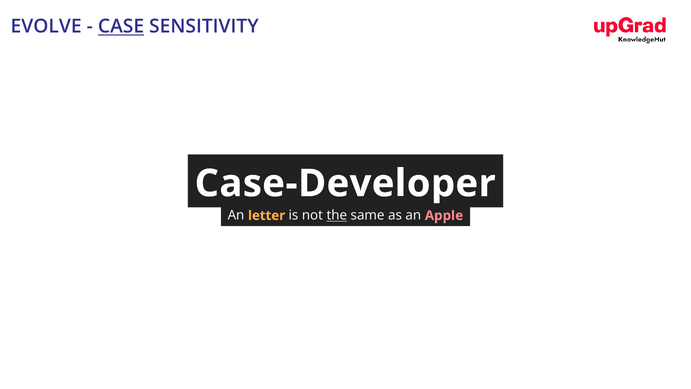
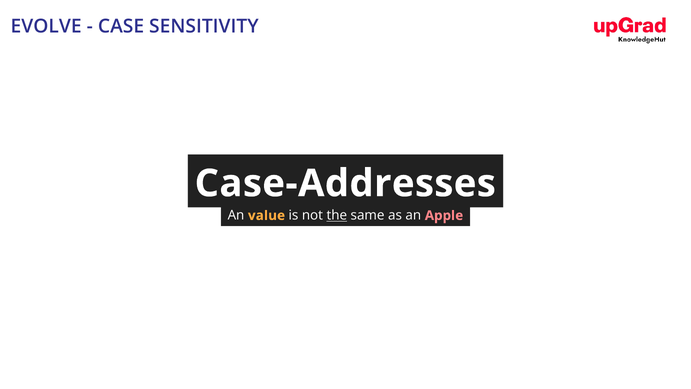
CASE underline: present -> none (121, 27)
Case-Developer: Case-Developer -> Case-Addresses (345, 183)
letter: letter -> value (266, 215)
